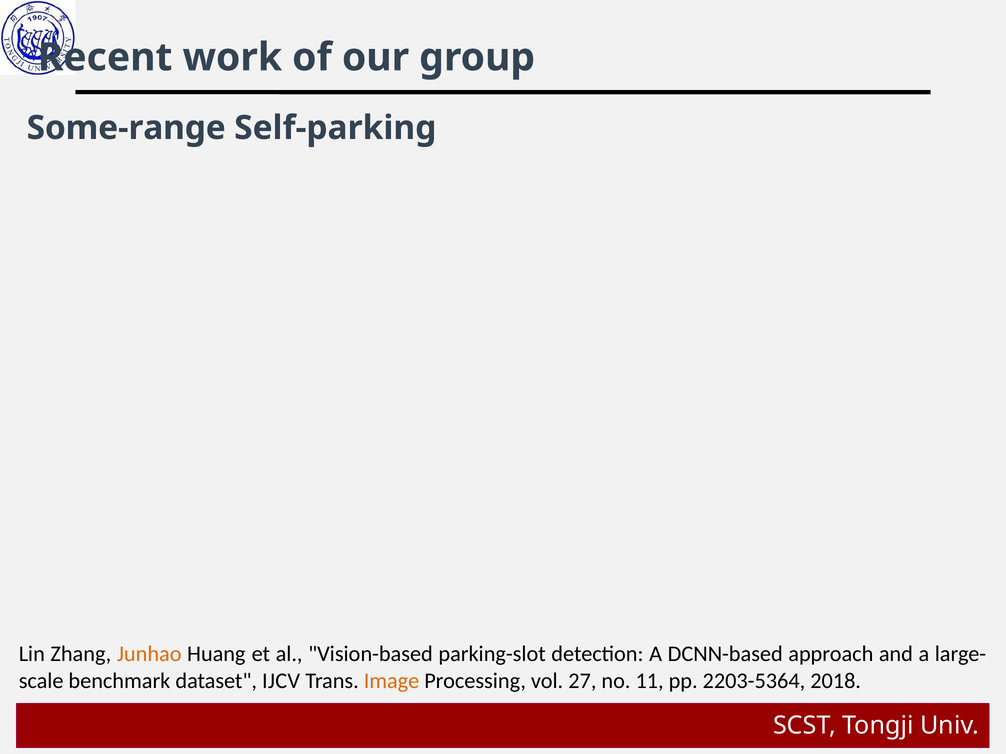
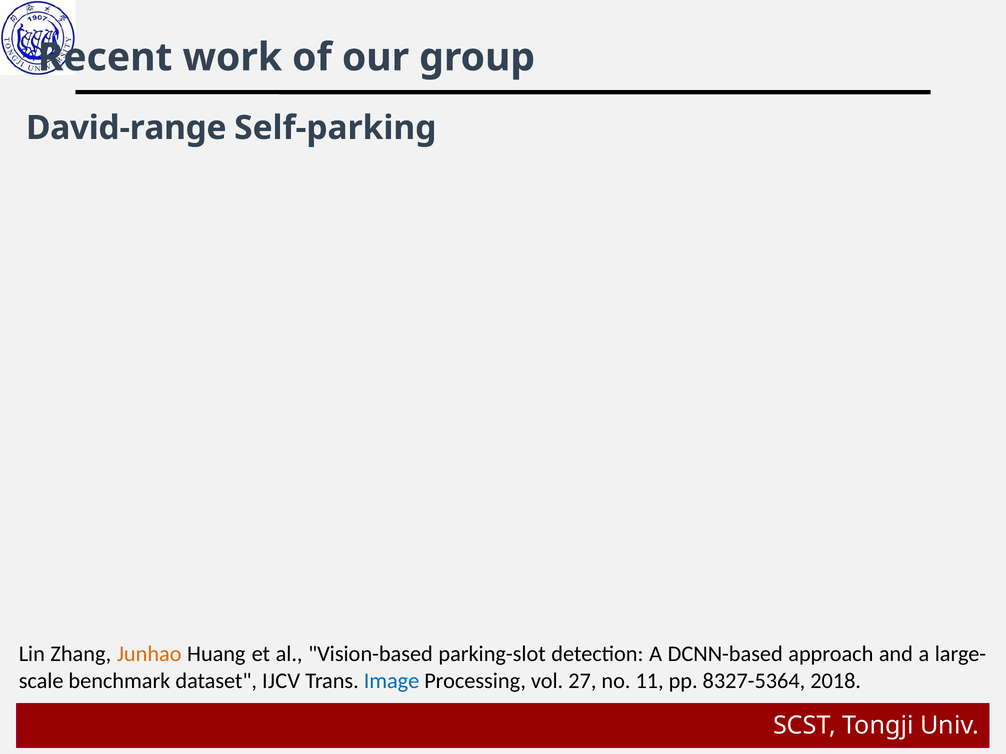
Some-range: Some-range -> David-range (126, 128)
Image colour: orange -> blue (392, 681)
2203-5364: 2203-5364 -> 8327-5364 (754, 681)
